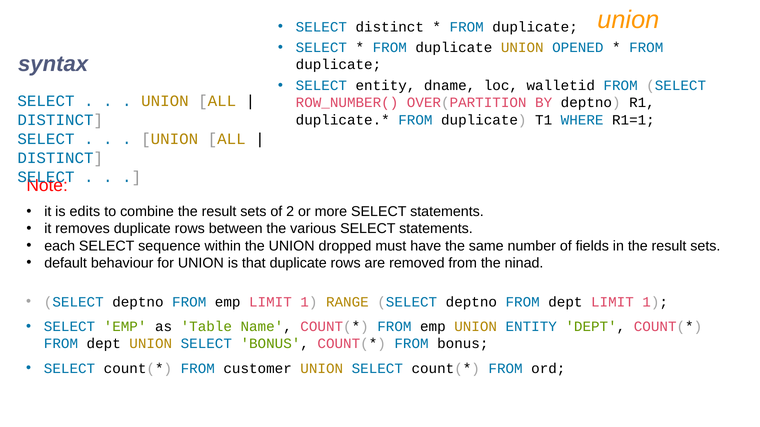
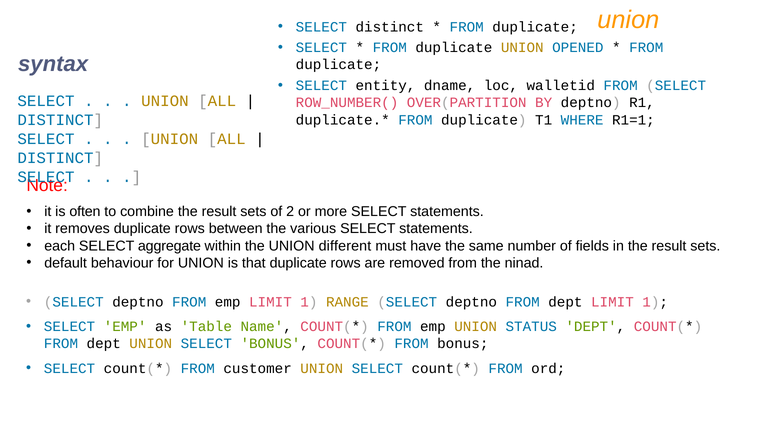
edits: edits -> often (85, 212)
sequence: sequence -> aggregate (169, 246)
dropped: dropped -> different (345, 246)
UNION ENTITY: ENTITY -> STATUS (531, 327)
